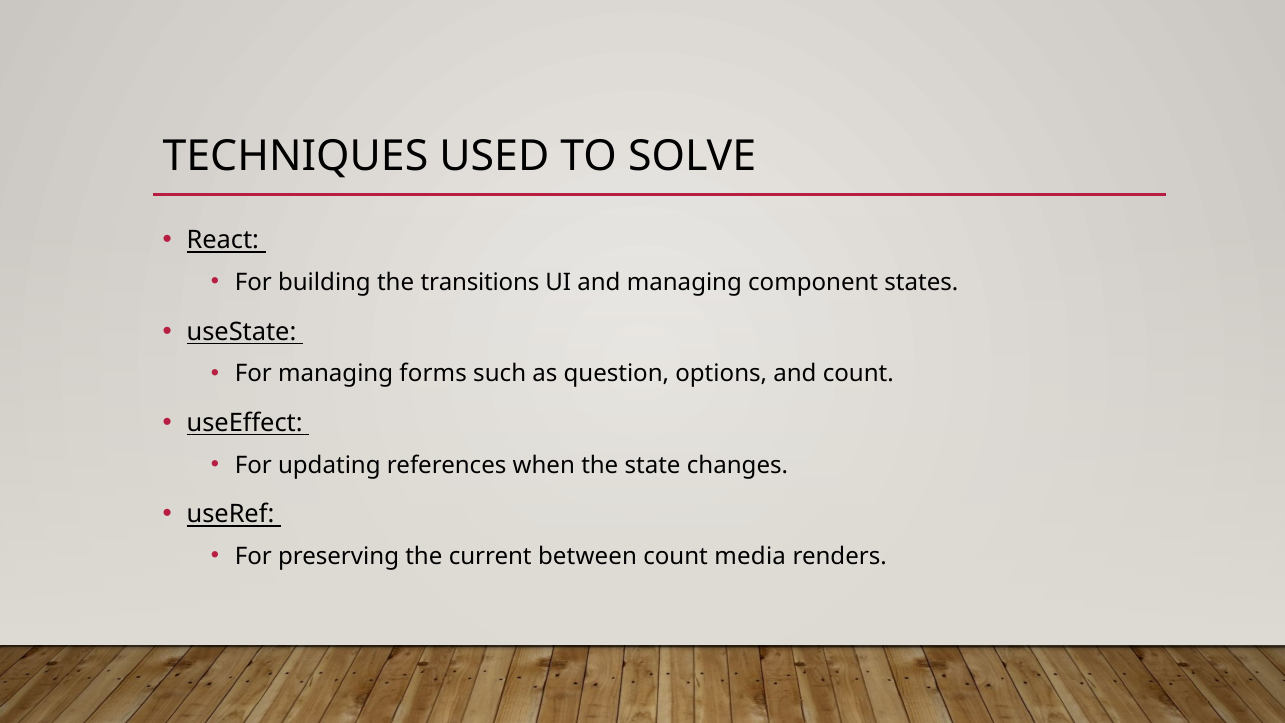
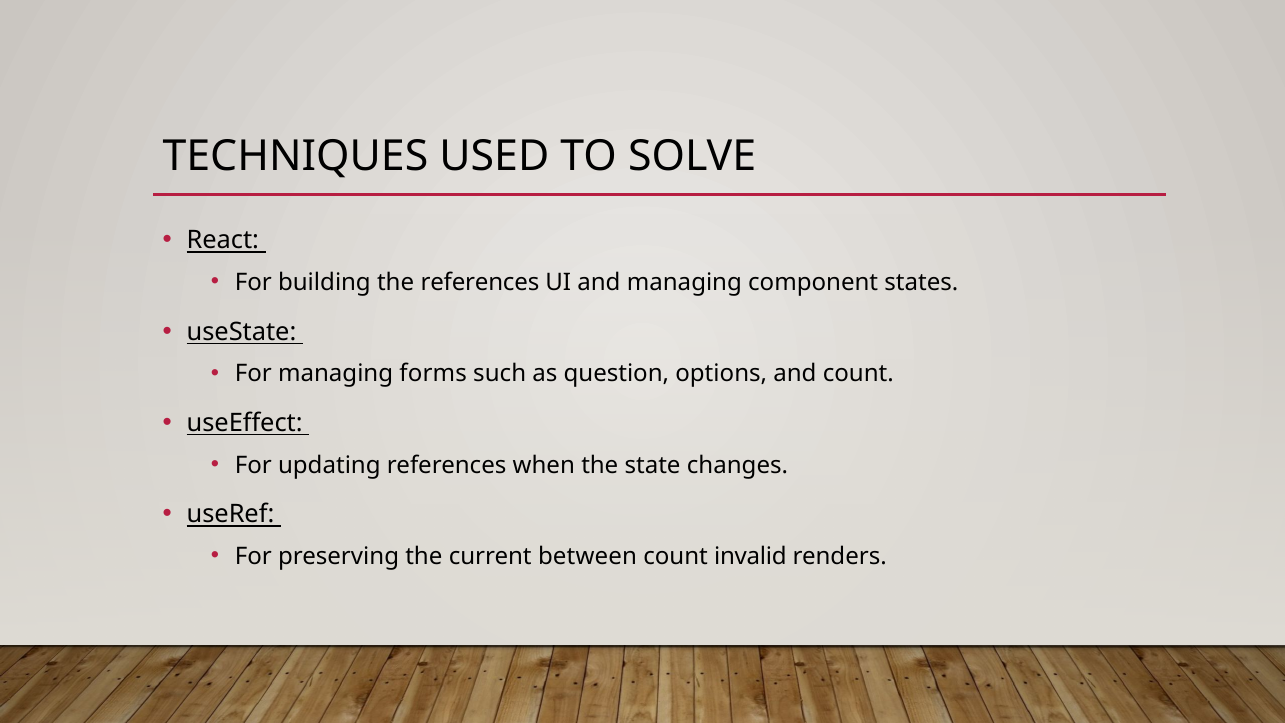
the transitions: transitions -> references (480, 282)
media: media -> invalid (750, 556)
